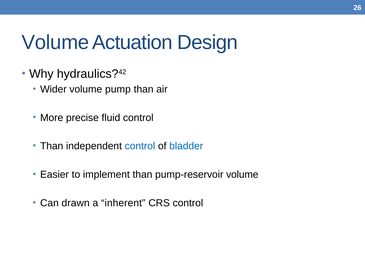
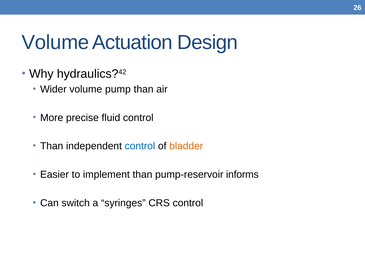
bladder colour: blue -> orange (186, 146)
pump-reservoir volume: volume -> informs (242, 174)
drawn: drawn -> switch (76, 203)
inherent: inherent -> syringes (123, 203)
